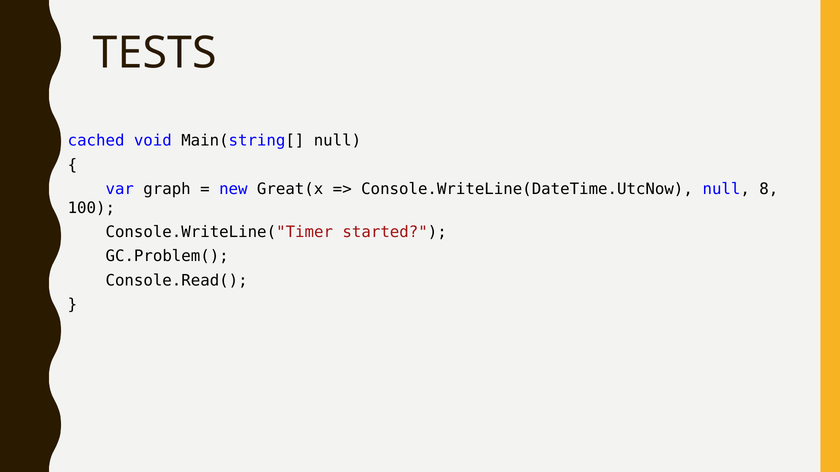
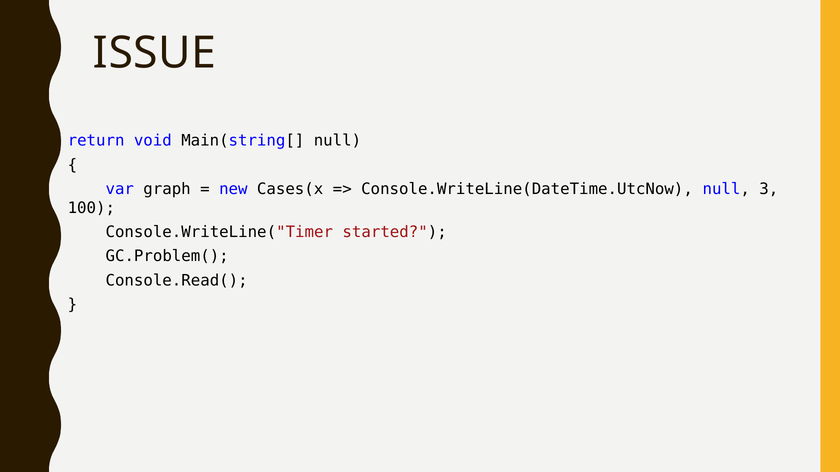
TESTS: TESTS -> ISSUE (155, 53)
cached: cached -> return (96, 141)
Great(x: Great(x -> Cases(x (290, 189)
8: 8 -> 3 (769, 189)
